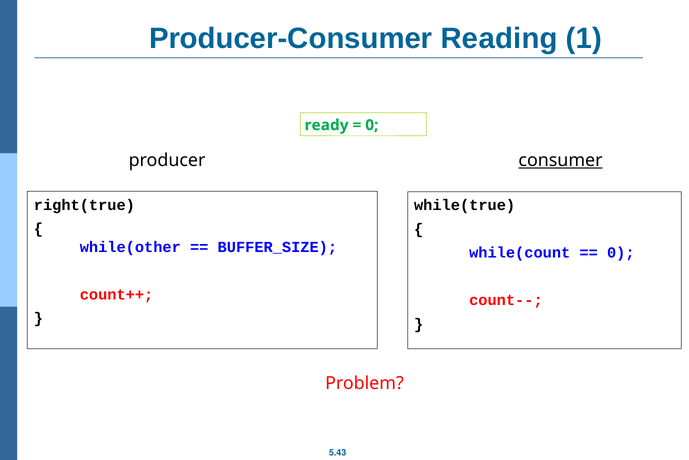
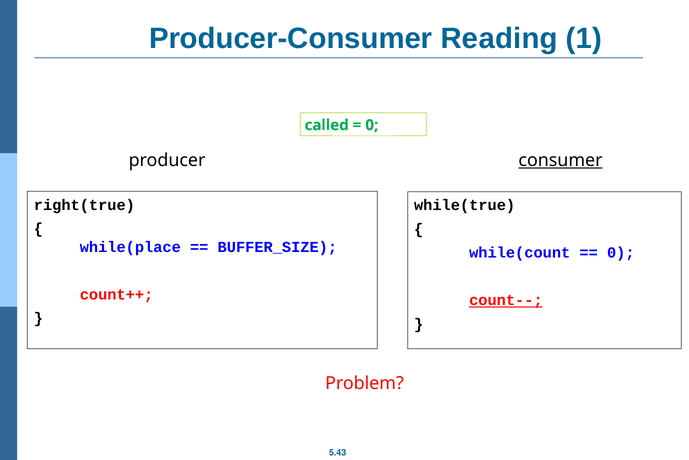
ready: ready -> called (327, 125)
while(other: while(other -> while(place (130, 247)
count-- underline: none -> present (506, 300)
